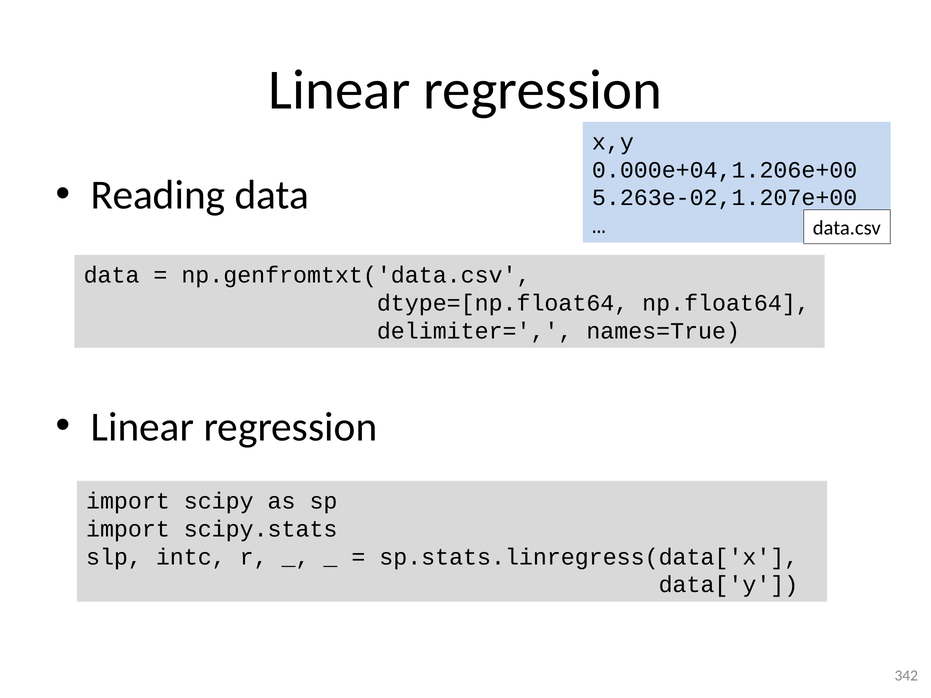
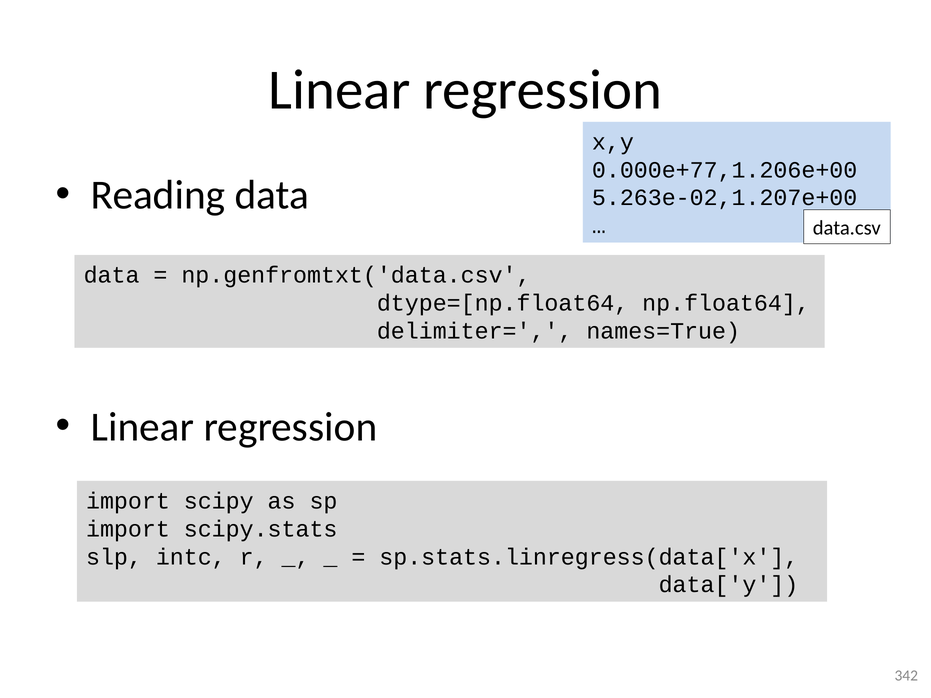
0.000e+04,1.206e+00: 0.000e+04,1.206e+00 -> 0.000e+77,1.206e+00 (725, 170)
